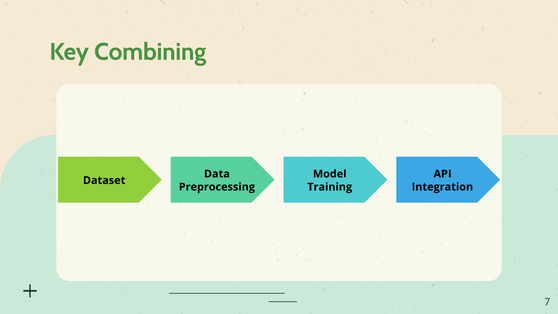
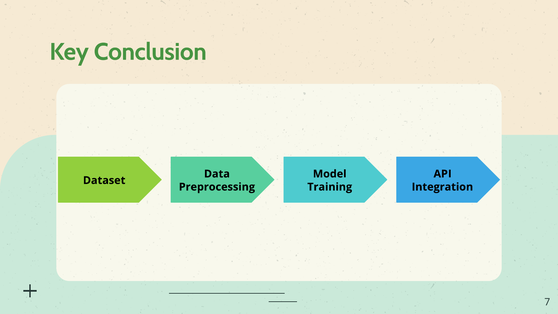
Combining: Combining -> Conclusion (150, 52)
